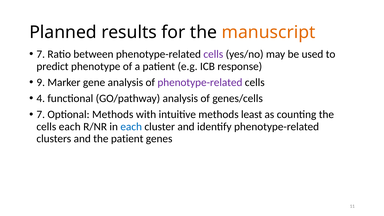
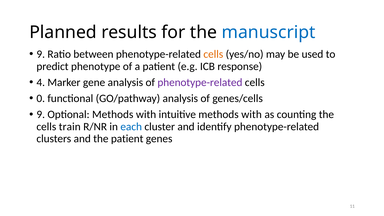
manuscript colour: orange -> blue (269, 32)
7: 7 -> 9 (41, 54)
cells colour: purple -> orange (213, 54)
9: 9 -> 4 (41, 82)
4: 4 -> 0 (41, 98)
7: 7 -> 9 (41, 115)
intuitive methods least: least -> with (252, 115)
cells each: each -> train (70, 127)
